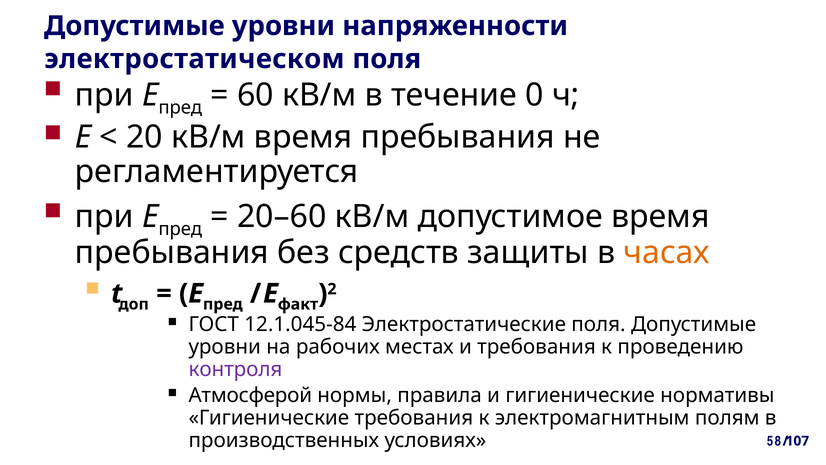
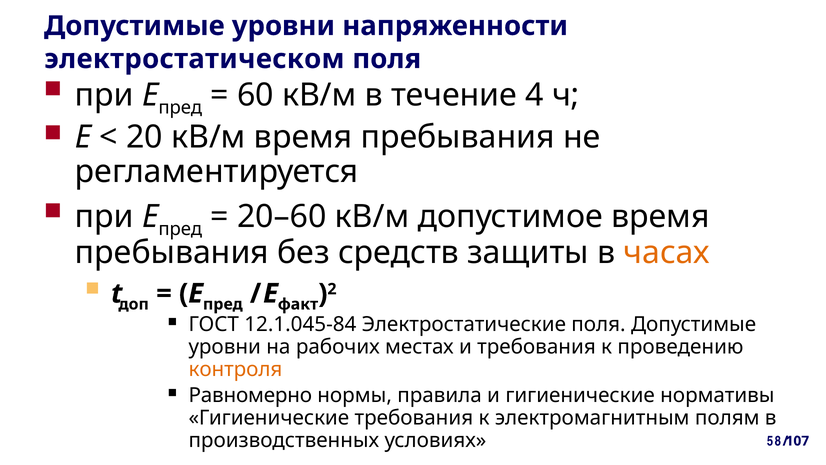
0: 0 -> 4 (535, 95)
контроля colour: purple -> orange (235, 369)
Атмосферой: Атмосферой -> Равномерно (250, 395)
